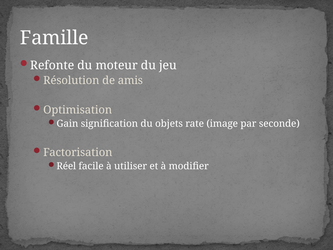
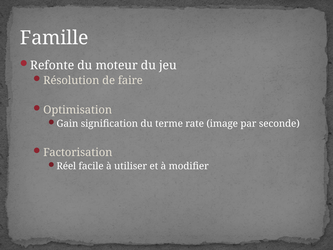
amis: amis -> faire (130, 80)
objets: objets -> terme (169, 124)
